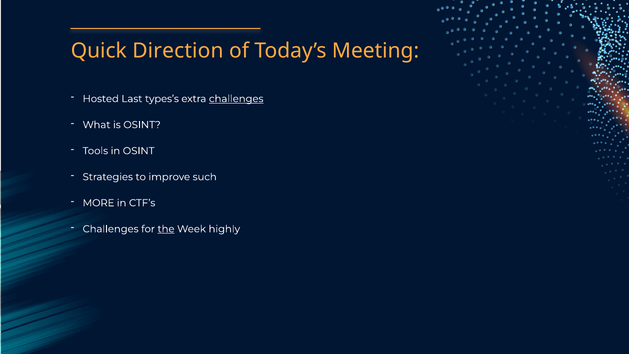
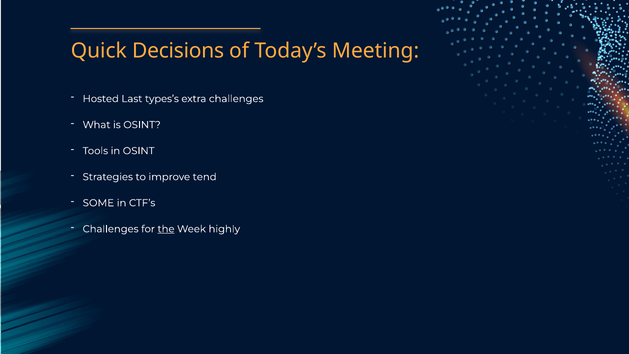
Direction: Direction -> Decisions (178, 51)
challenges underline: present -> none (236, 99)
such: such -> tend (205, 177)
MORE: MORE -> SOME (98, 203)
